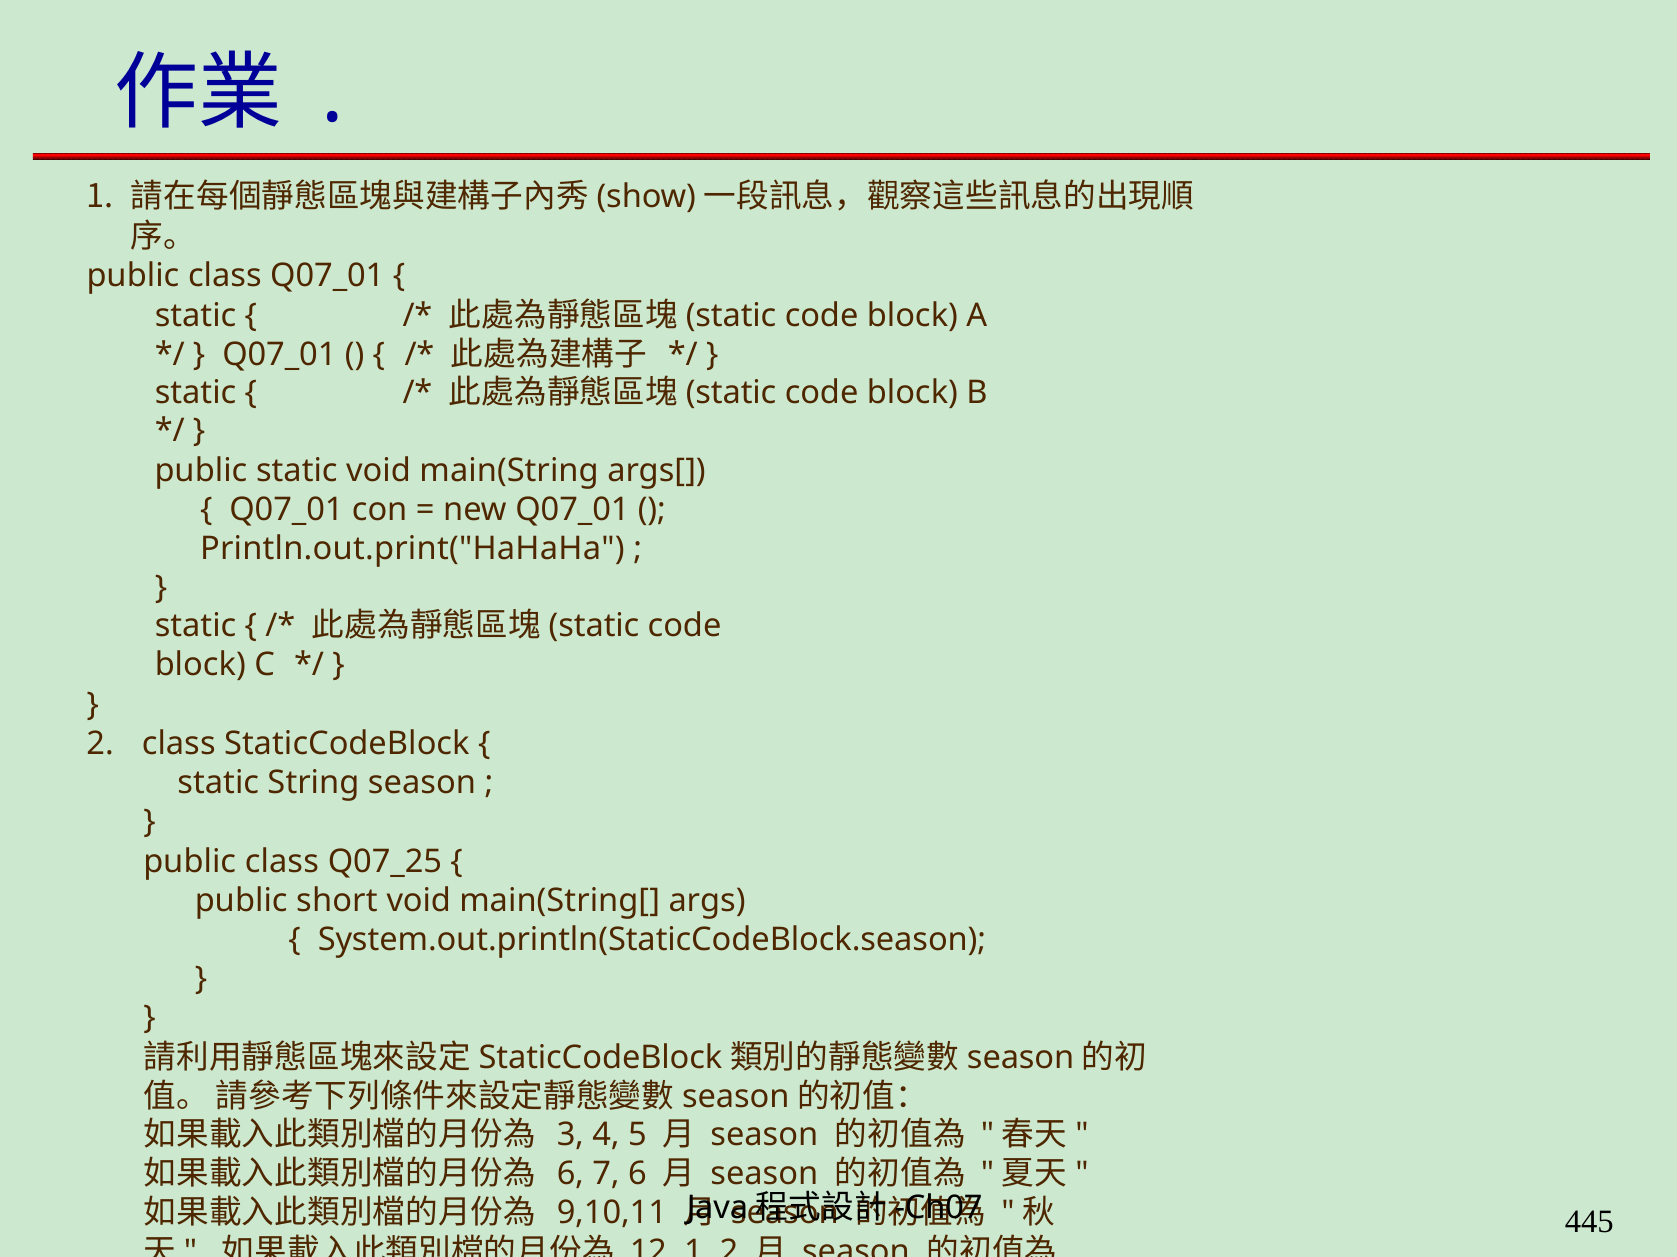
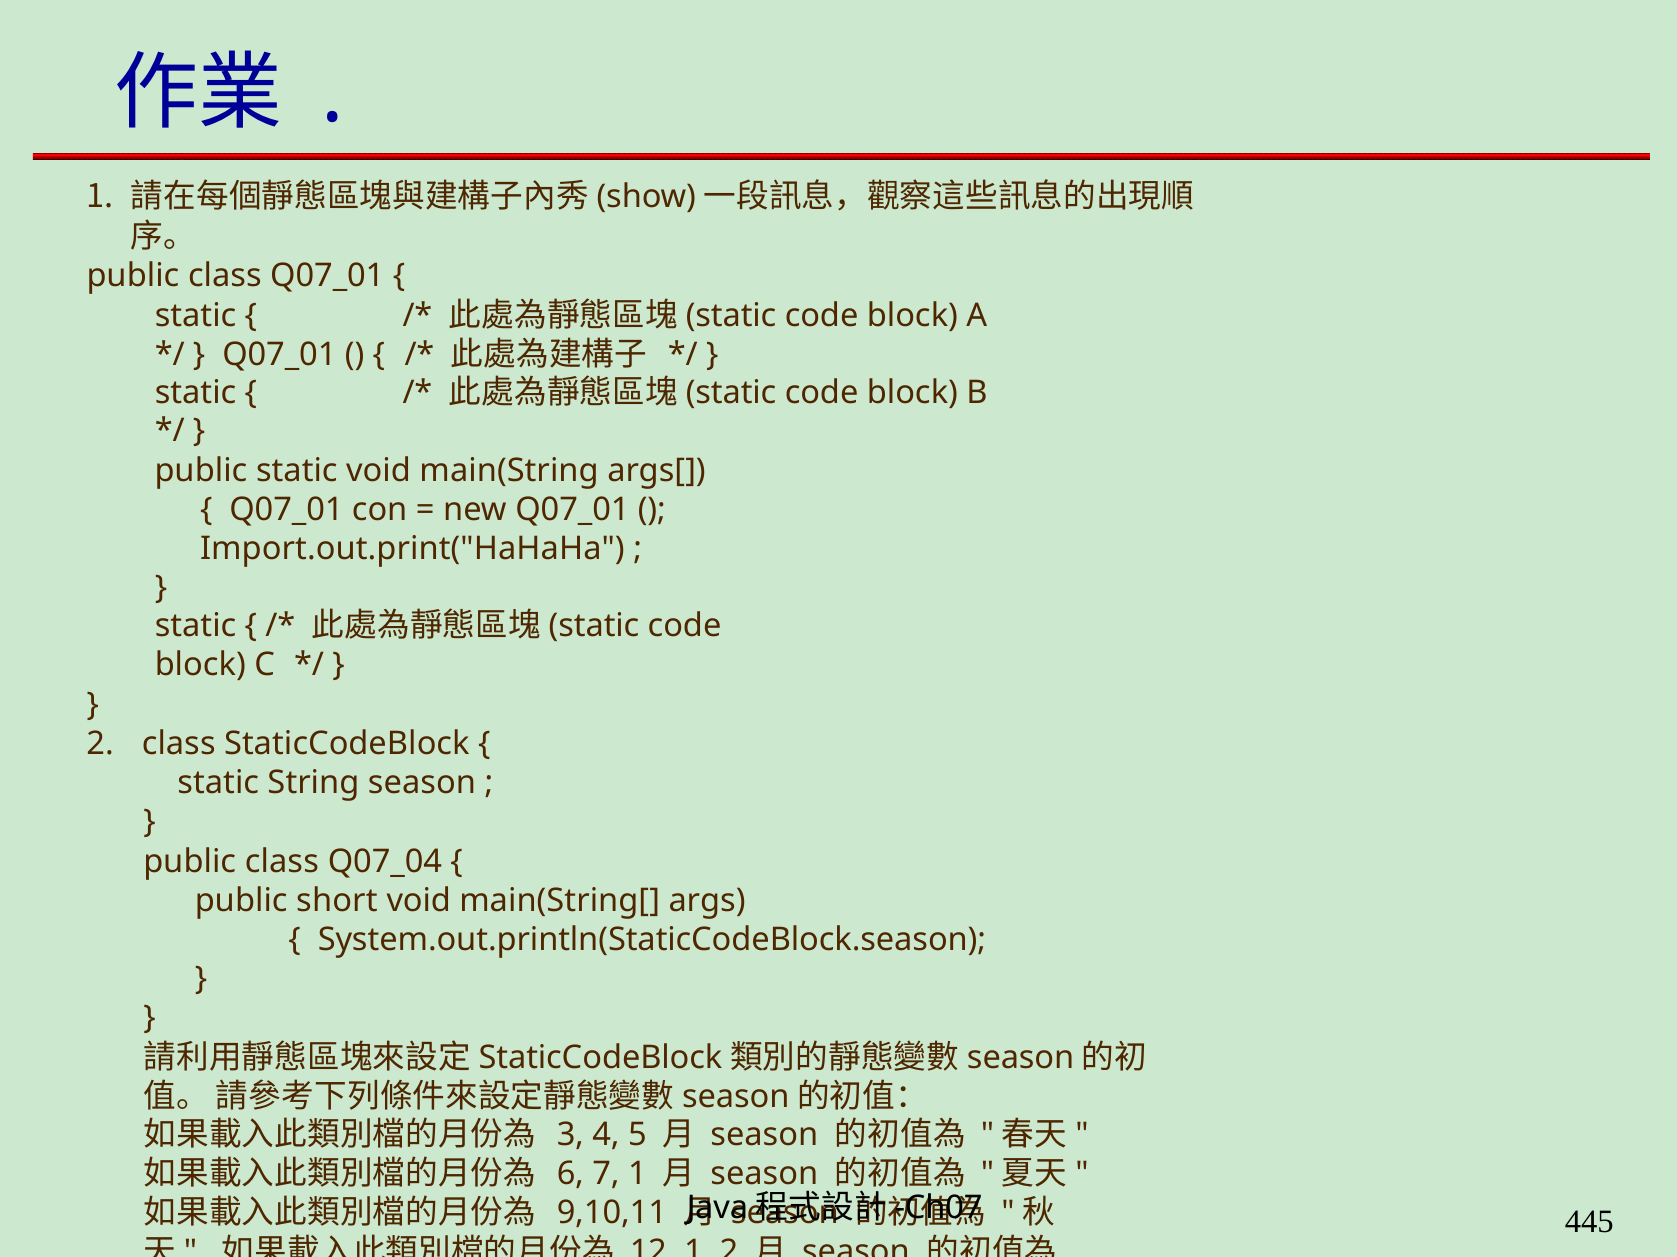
Println.out.print("HaHaHa: Println.out.print("HaHaHa -> Import.out.print("HaHaHa (412, 549)
Q07_25: Q07_25 -> Q07_04 (385, 862)
7 6: 6 -> 1 (637, 1174)
